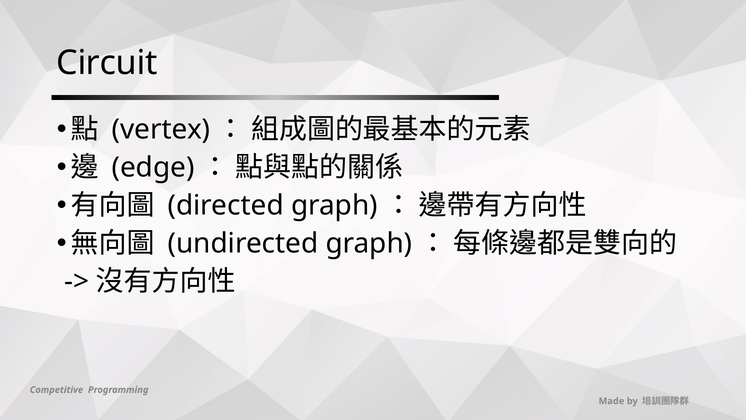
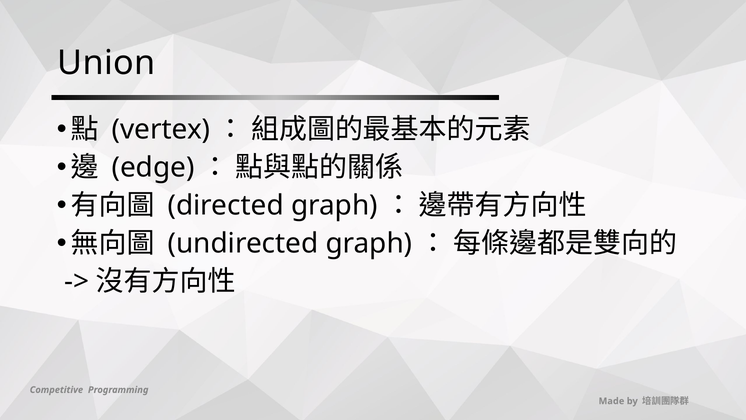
Circuit: Circuit -> Union (106, 63)
